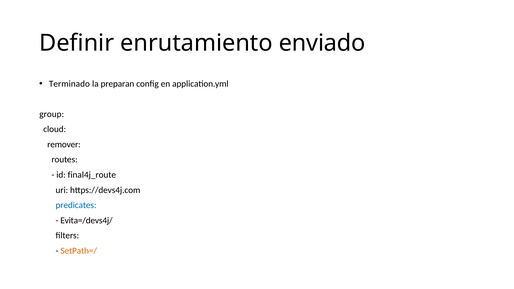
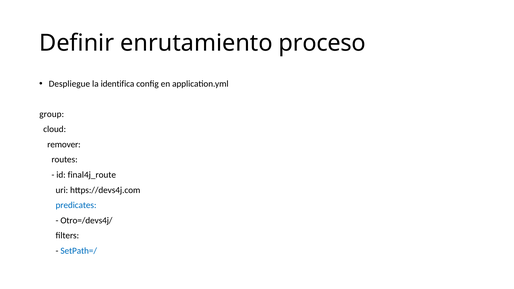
enviado: enviado -> proceso (322, 43)
Terminado: Terminado -> Despliegue (69, 84)
preparan: preparan -> identifica (117, 84)
Evita=/devs4j/: Evita=/devs4j/ -> Otro=/devs4j/ (86, 220)
SetPath=/ colour: orange -> blue (79, 251)
